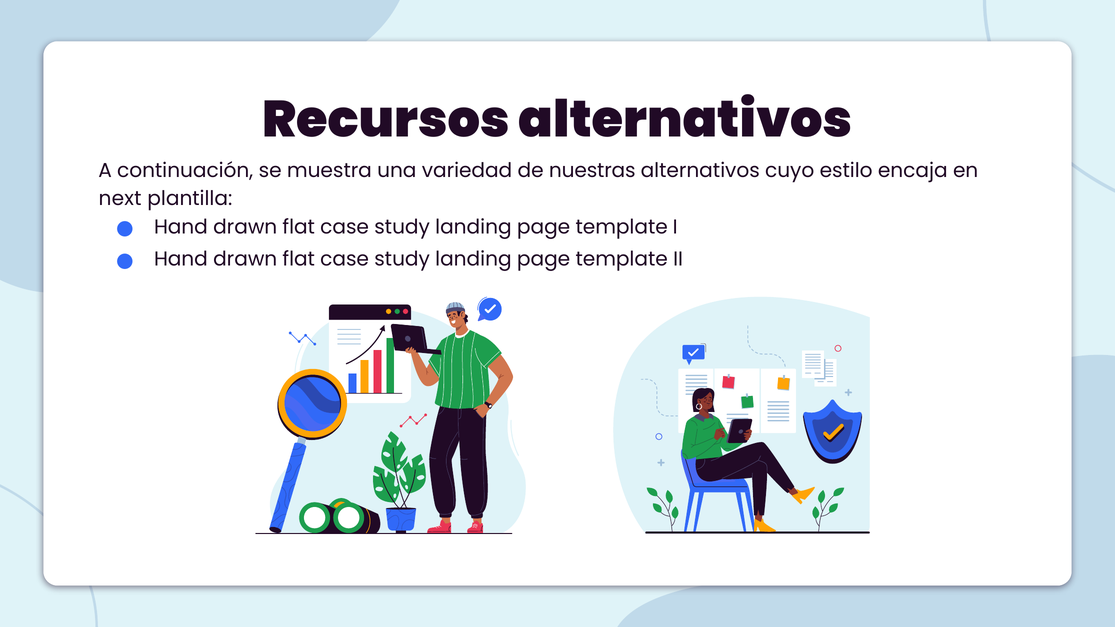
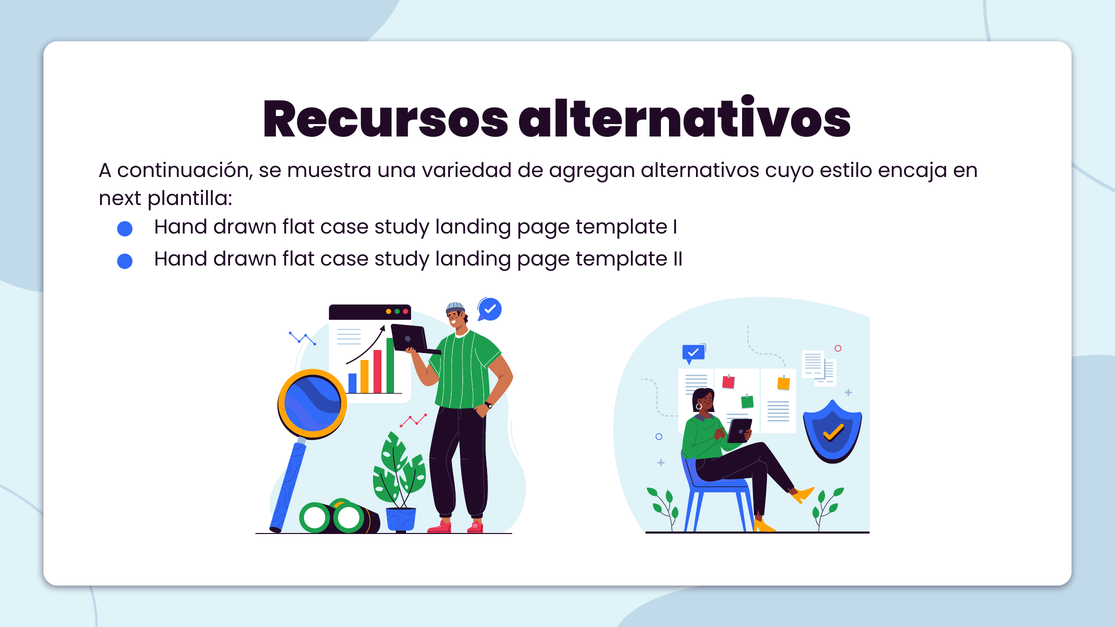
nuestras: nuestras -> agregan (592, 171)
